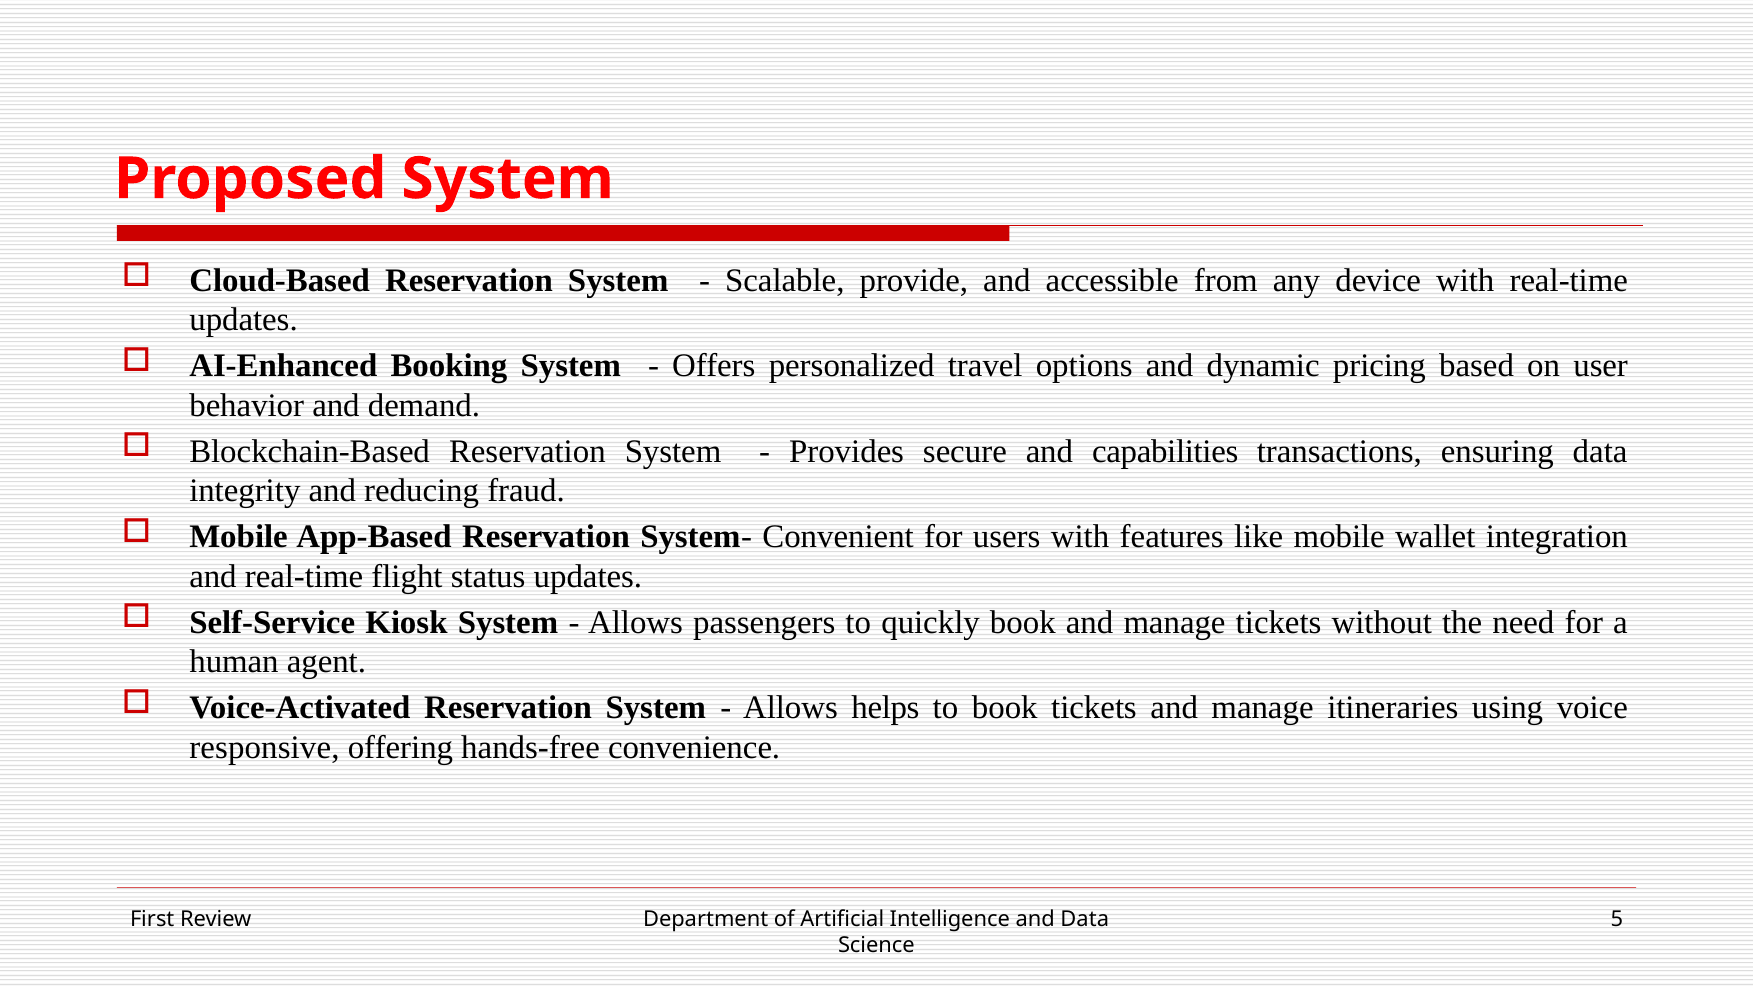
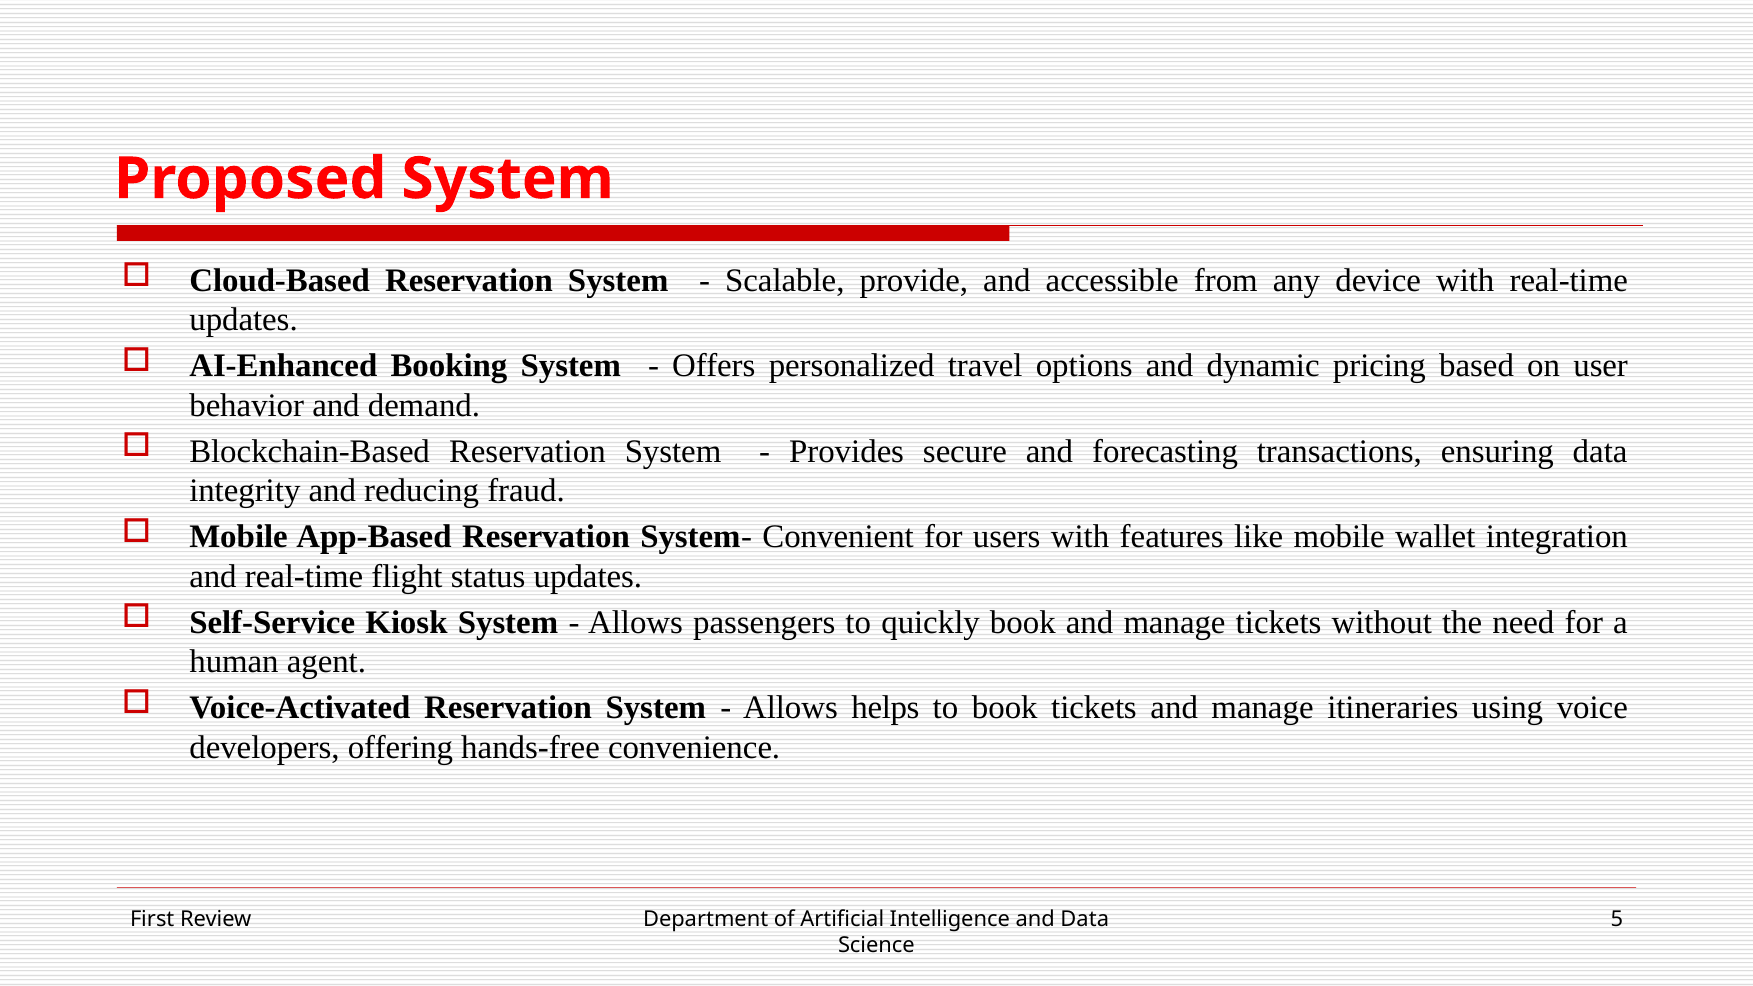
capabilities: capabilities -> forecasting (1165, 451)
responsive: responsive -> developers (264, 747)
